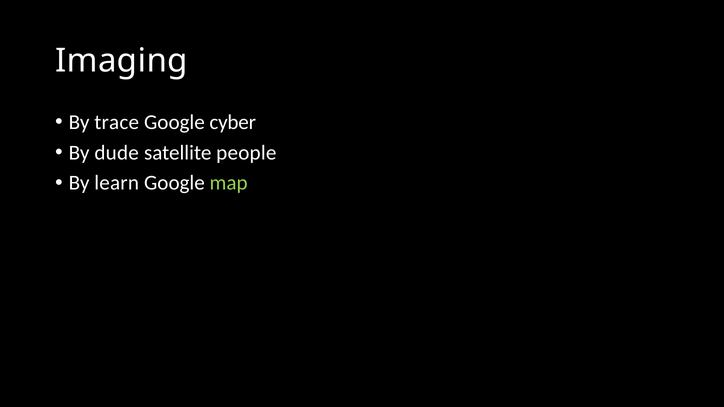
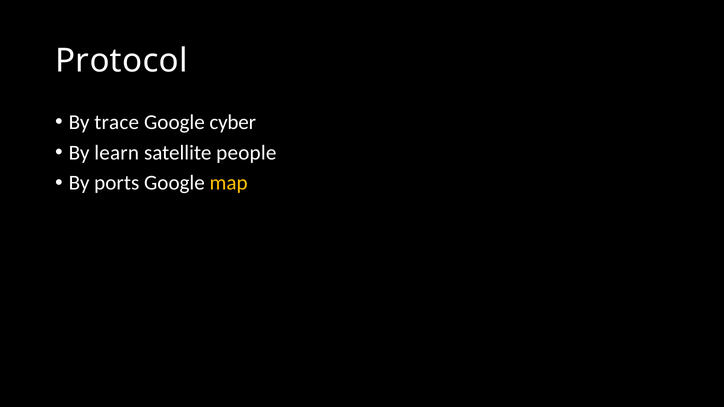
Imaging: Imaging -> Protocol (121, 61)
dude: dude -> learn (117, 153)
learn: learn -> ports (117, 183)
map colour: light green -> yellow (229, 183)
